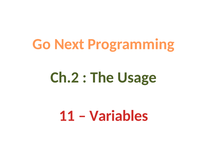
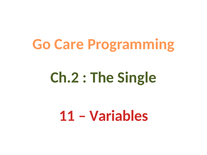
Next: Next -> Care (69, 44)
Usage: Usage -> Single (137, 78)
